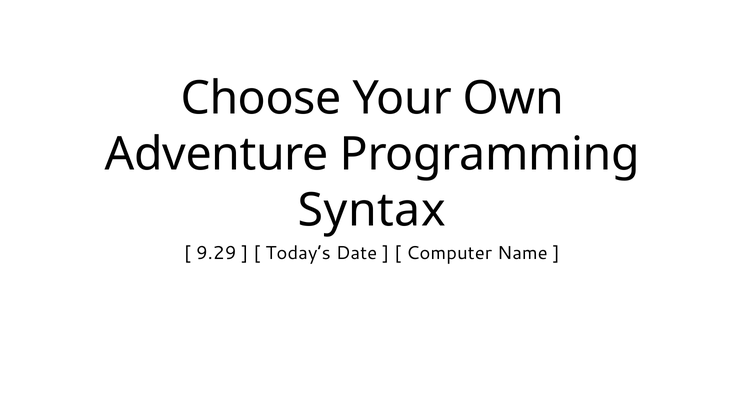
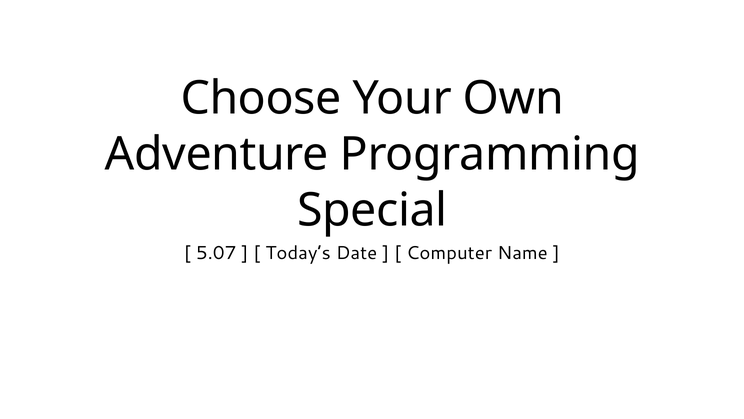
Syntax: Syntax -> Special (372, 210)
9.29: 9.29 -> 5.07 (216, 253)
